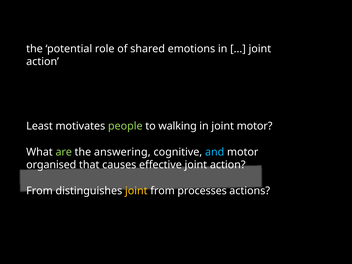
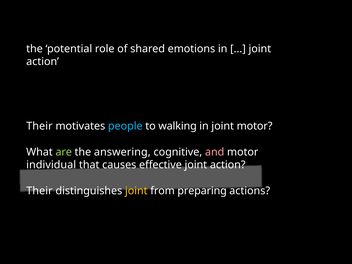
Least: Least -> Their (39, 126)
people colour: light green -> light blue (125, 126)
and colour: light blue -> pink (215, 152)
organised: organised -> individual (51, 165)
From: From -> Their (39, 191)
processes: processes -> preparing (202, 191)
